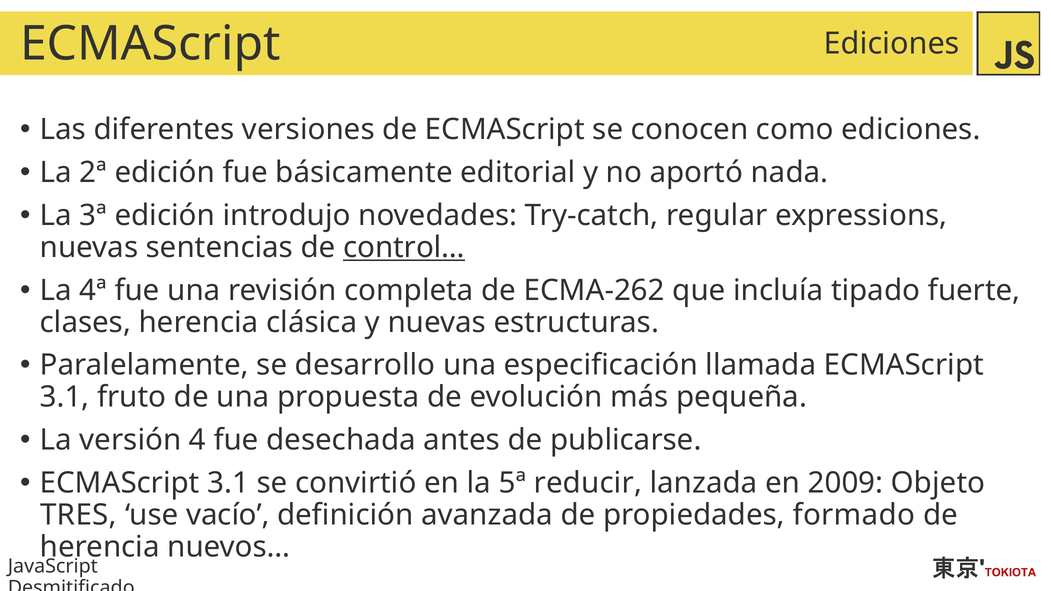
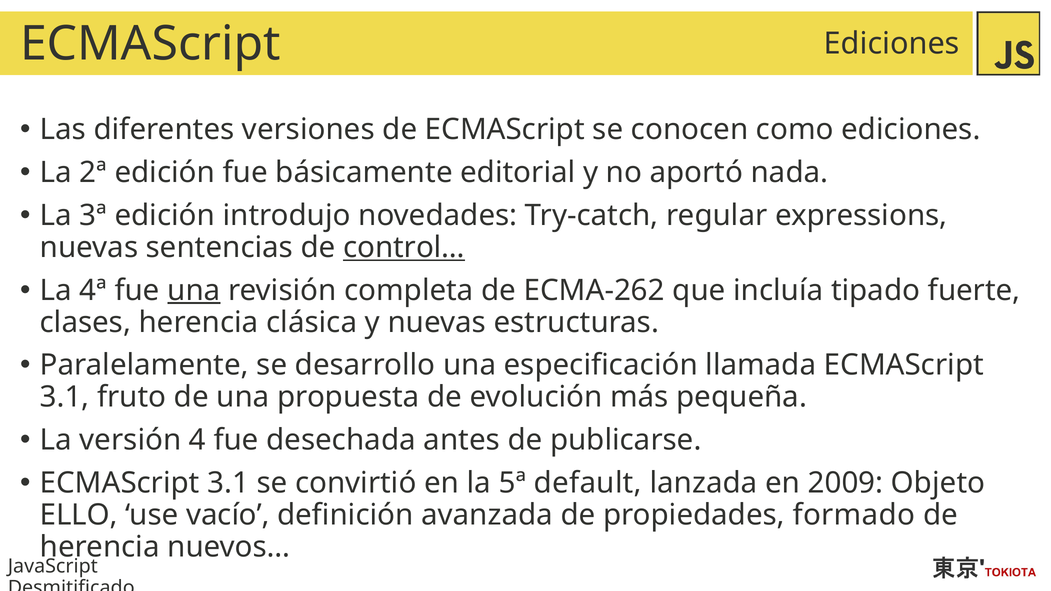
una underline: none -> present (194, 290)
reducir: reducir -> default (588, 483)
TRES: TRES -> ELLO (79, 515)
